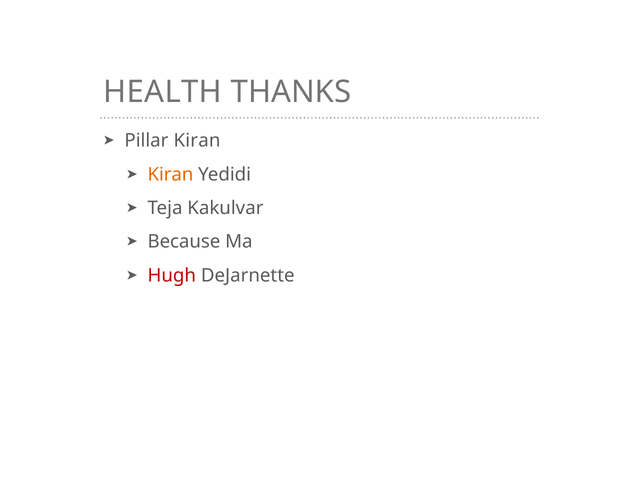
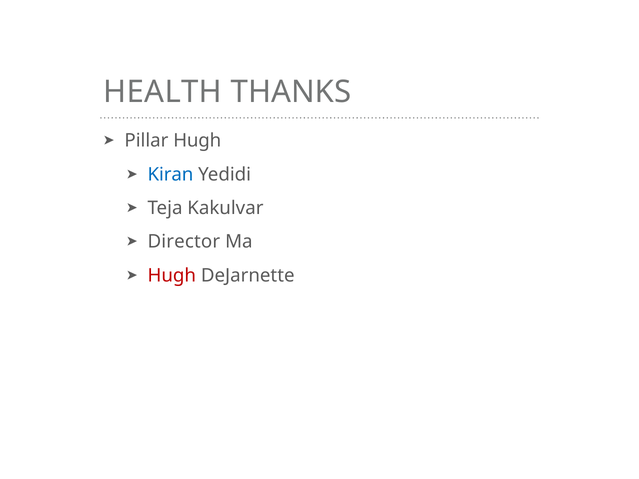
Pillar Kiran: Kiran -> Hugh (197, 141)
Kiran colour: orange -> blue (170, 174)
Because: Because -> Director (184, 242)
